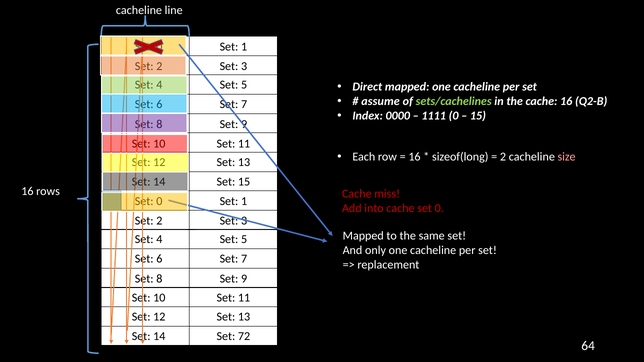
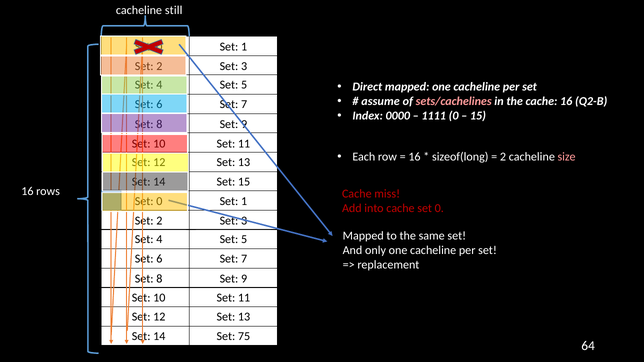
line: line -> still (174, 10)
sets/cachelines colour: light green -> pink (454, 102)
72: 72 -> 75 (244, 336)
